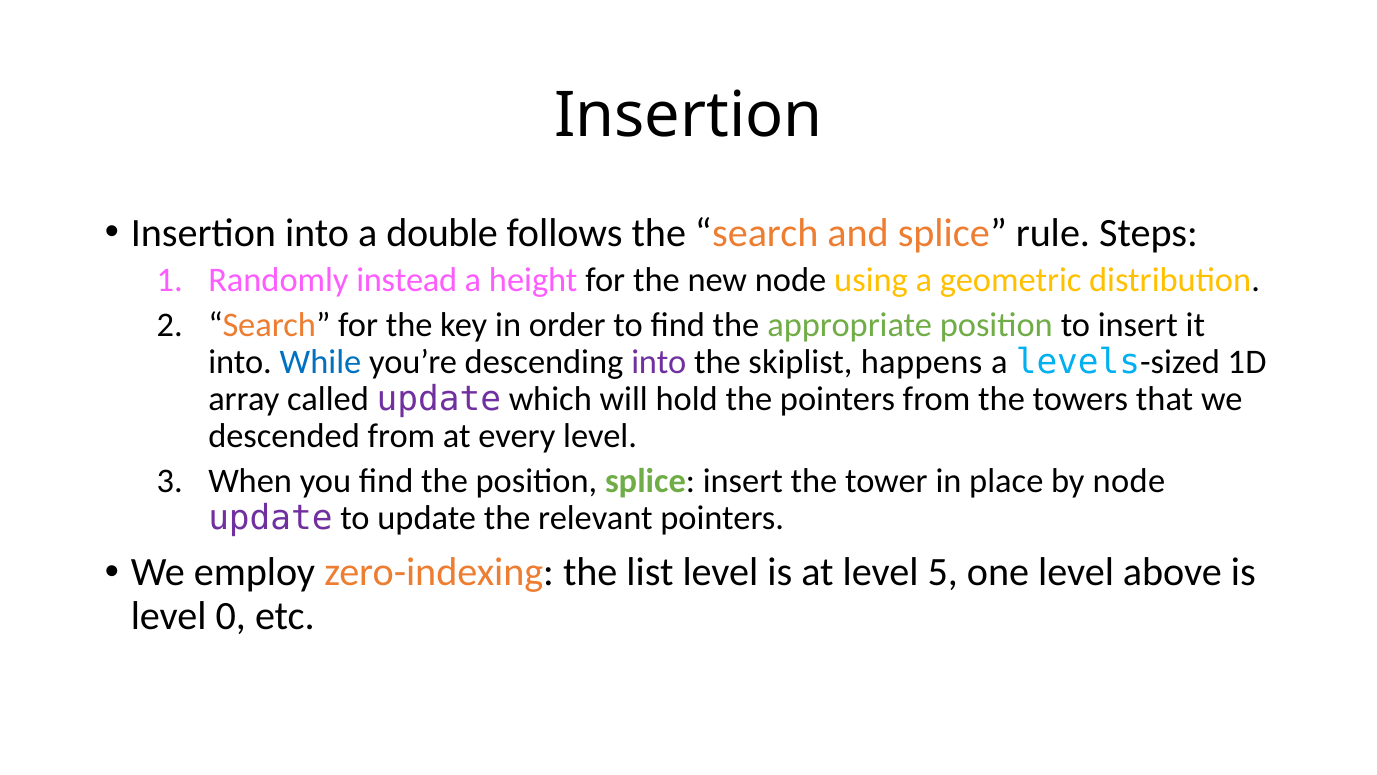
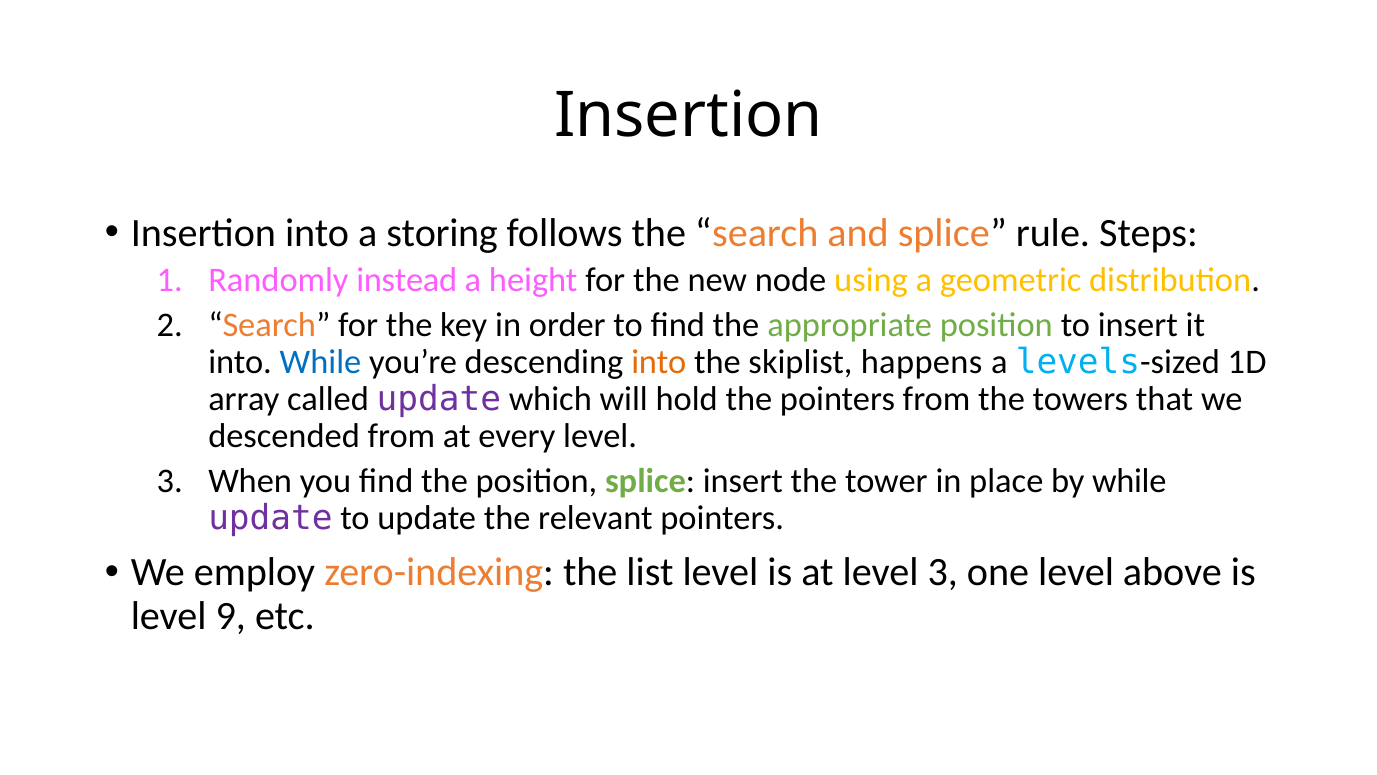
double: double -> storing (442, 233)
into colour: purple -> orange (659, 362)
by node: node -> while (1129, 480)
at level 5: 5 -> 3 (943, 572)
0: 0 -> 9 (231, 616)
